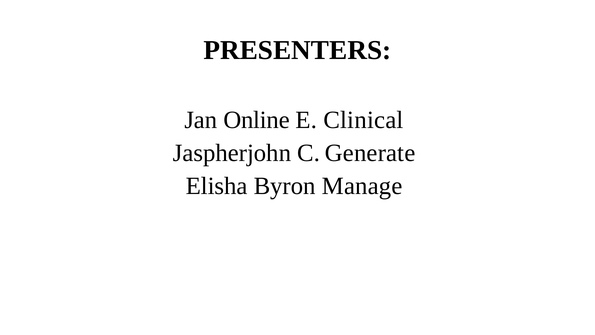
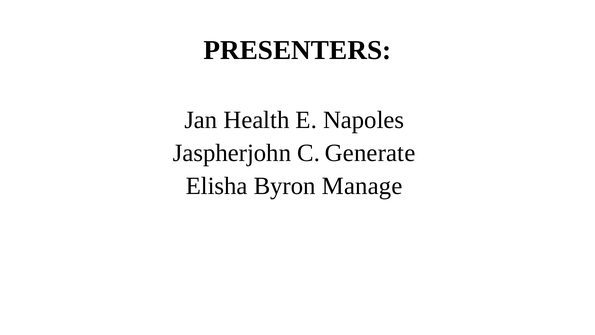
Online: Online -> Health (256, 120)
Clinical: Clinical -> Napoles (364, 120)
